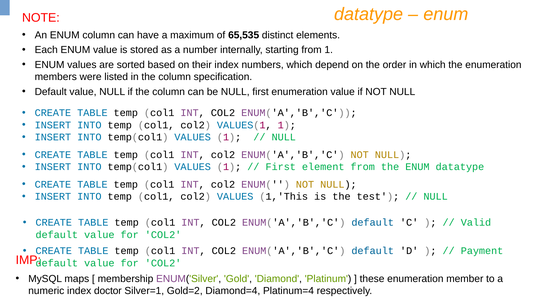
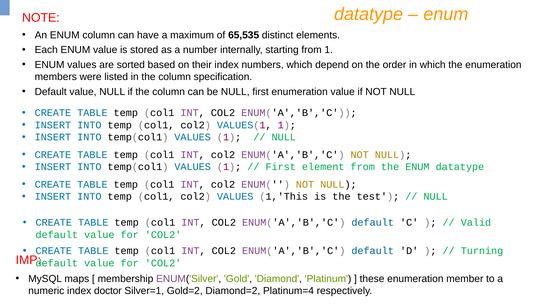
Payment: Payment -> Turning (482, 251)
Diamond=4: Diamond=4 -> Diamond=2 (233, 291)
